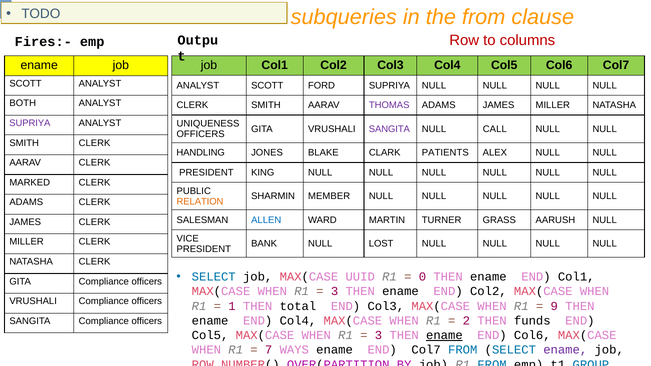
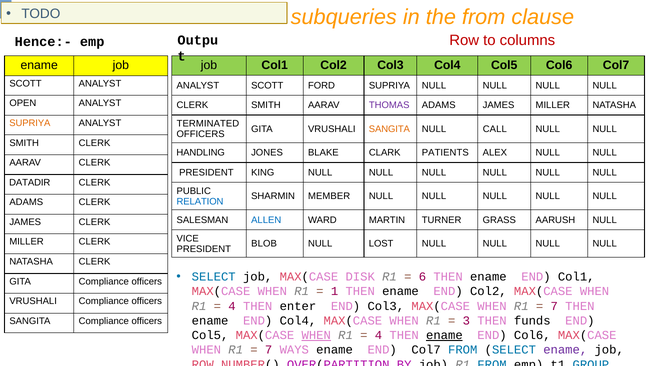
Fires:-: Fires:- -> Hence:- (43, 42)
BOTH: BOTH -> OPEN (23, 103)
SUPRIYA colour: purple -> orange (30, 123)
UNIQUENESS: UNIQUENESS -> TERMINATED (208, 124)
SANGITA colour: purple -> orange (389, 129)
MARKED: MARKED -> DATADIR (30, 183)
RELATION colour: orange -> blue (200, 202)
BANK: BANK -> BLOB (264, 244)
UUID: UUID -> DISK (360, 277)
0: 0 -> 6 (422, 277)
3: 3 -> 1 (335, 291)
1: 1 -> 4 (232, 306)
total: total -> enter (298, 306)
9: 9 -> 7 (554, 306)
2: 2 -> 3 (466, 321)
WHEN underline: none -> present (316, 335)
3: 3 -> 4 (378, 335)
